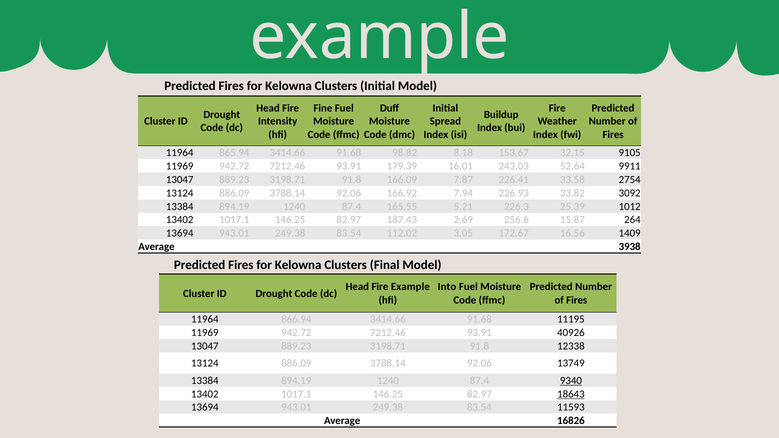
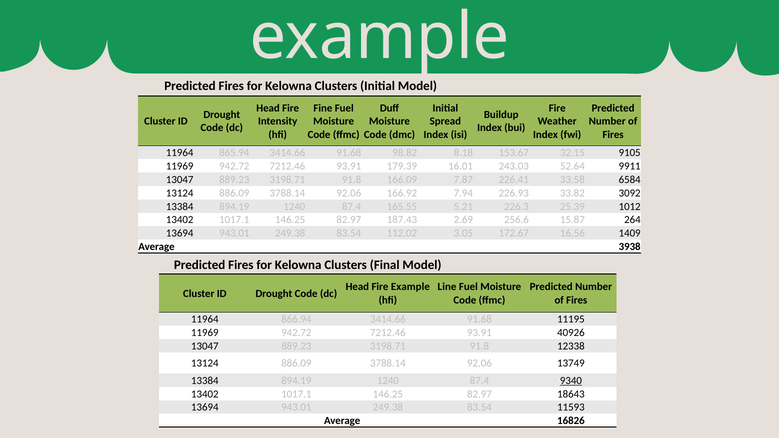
2754: 2754 -> 6584 (630, 180)
Into: Into -> Line (447, 287)
18643 underline: present -> none (571, 394)
